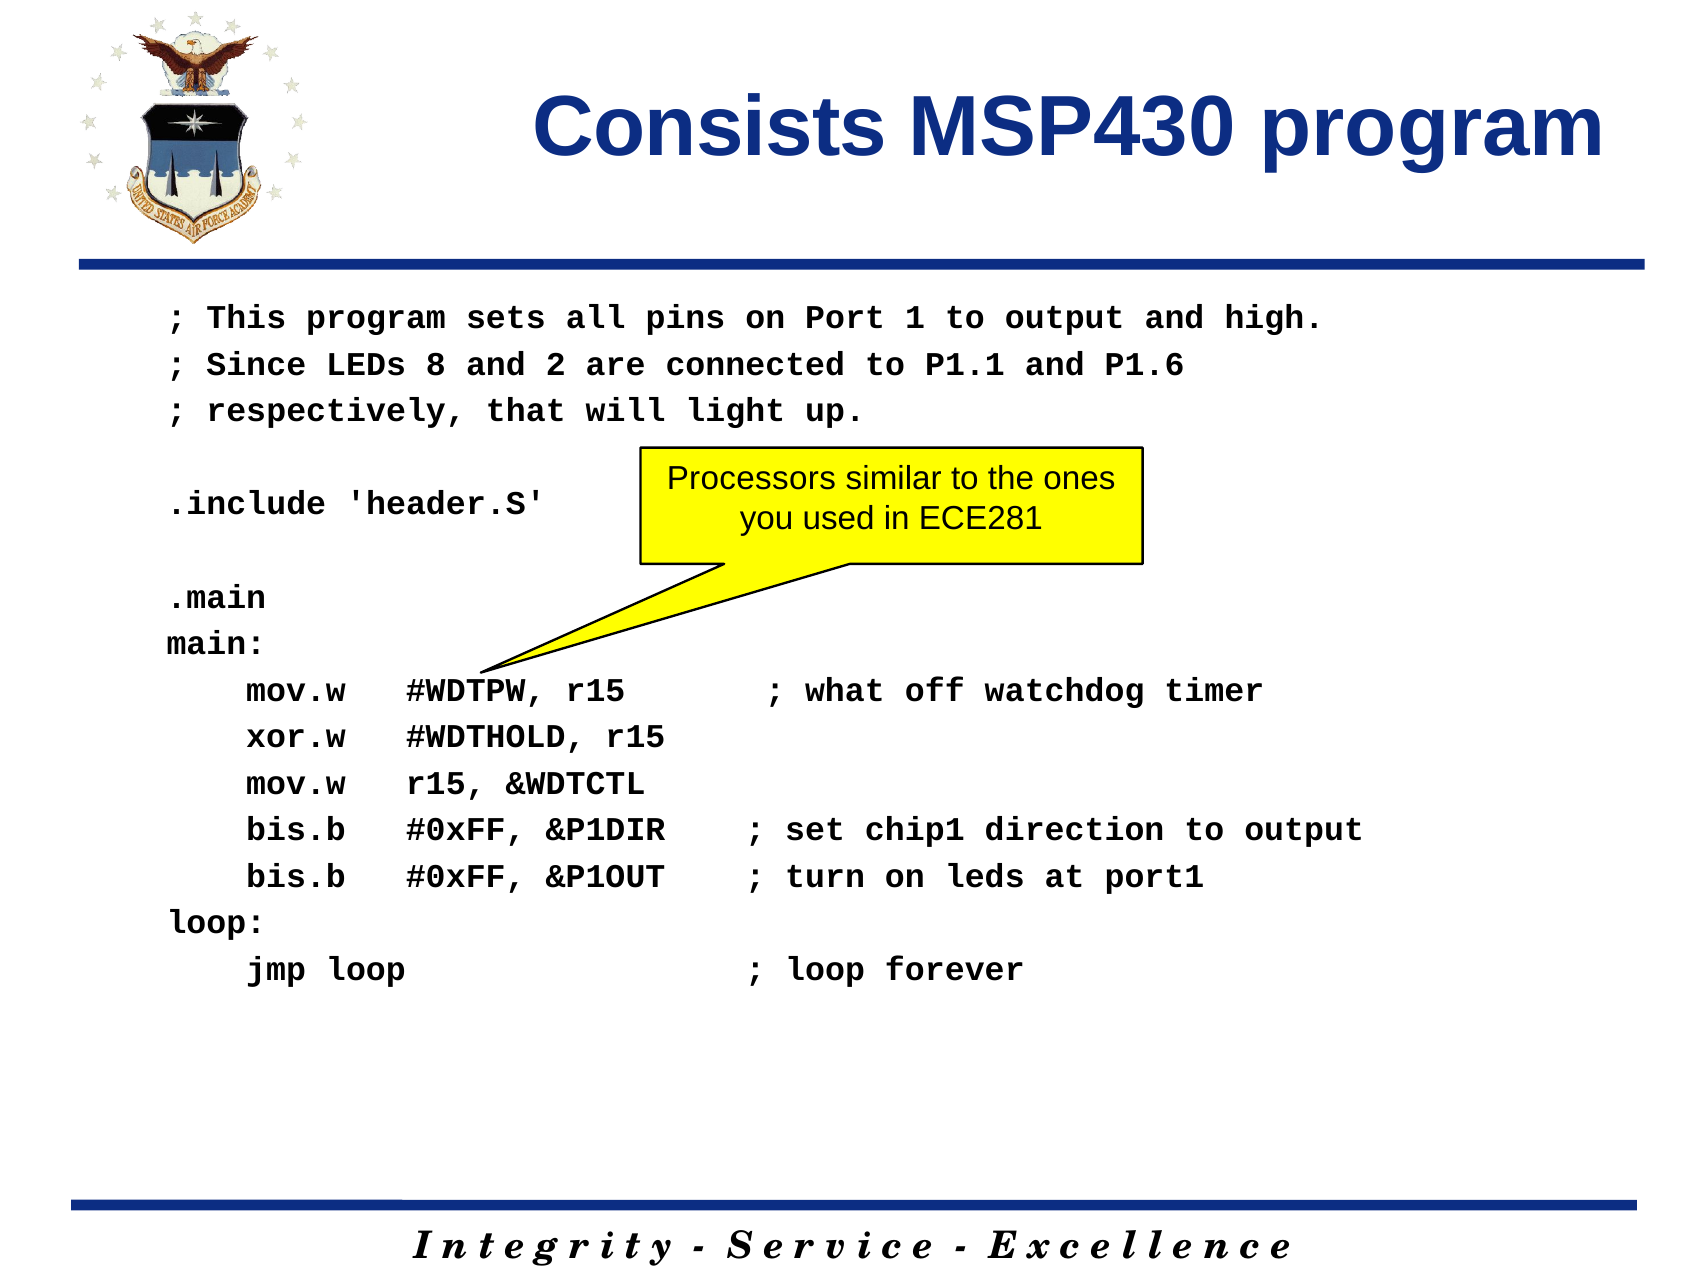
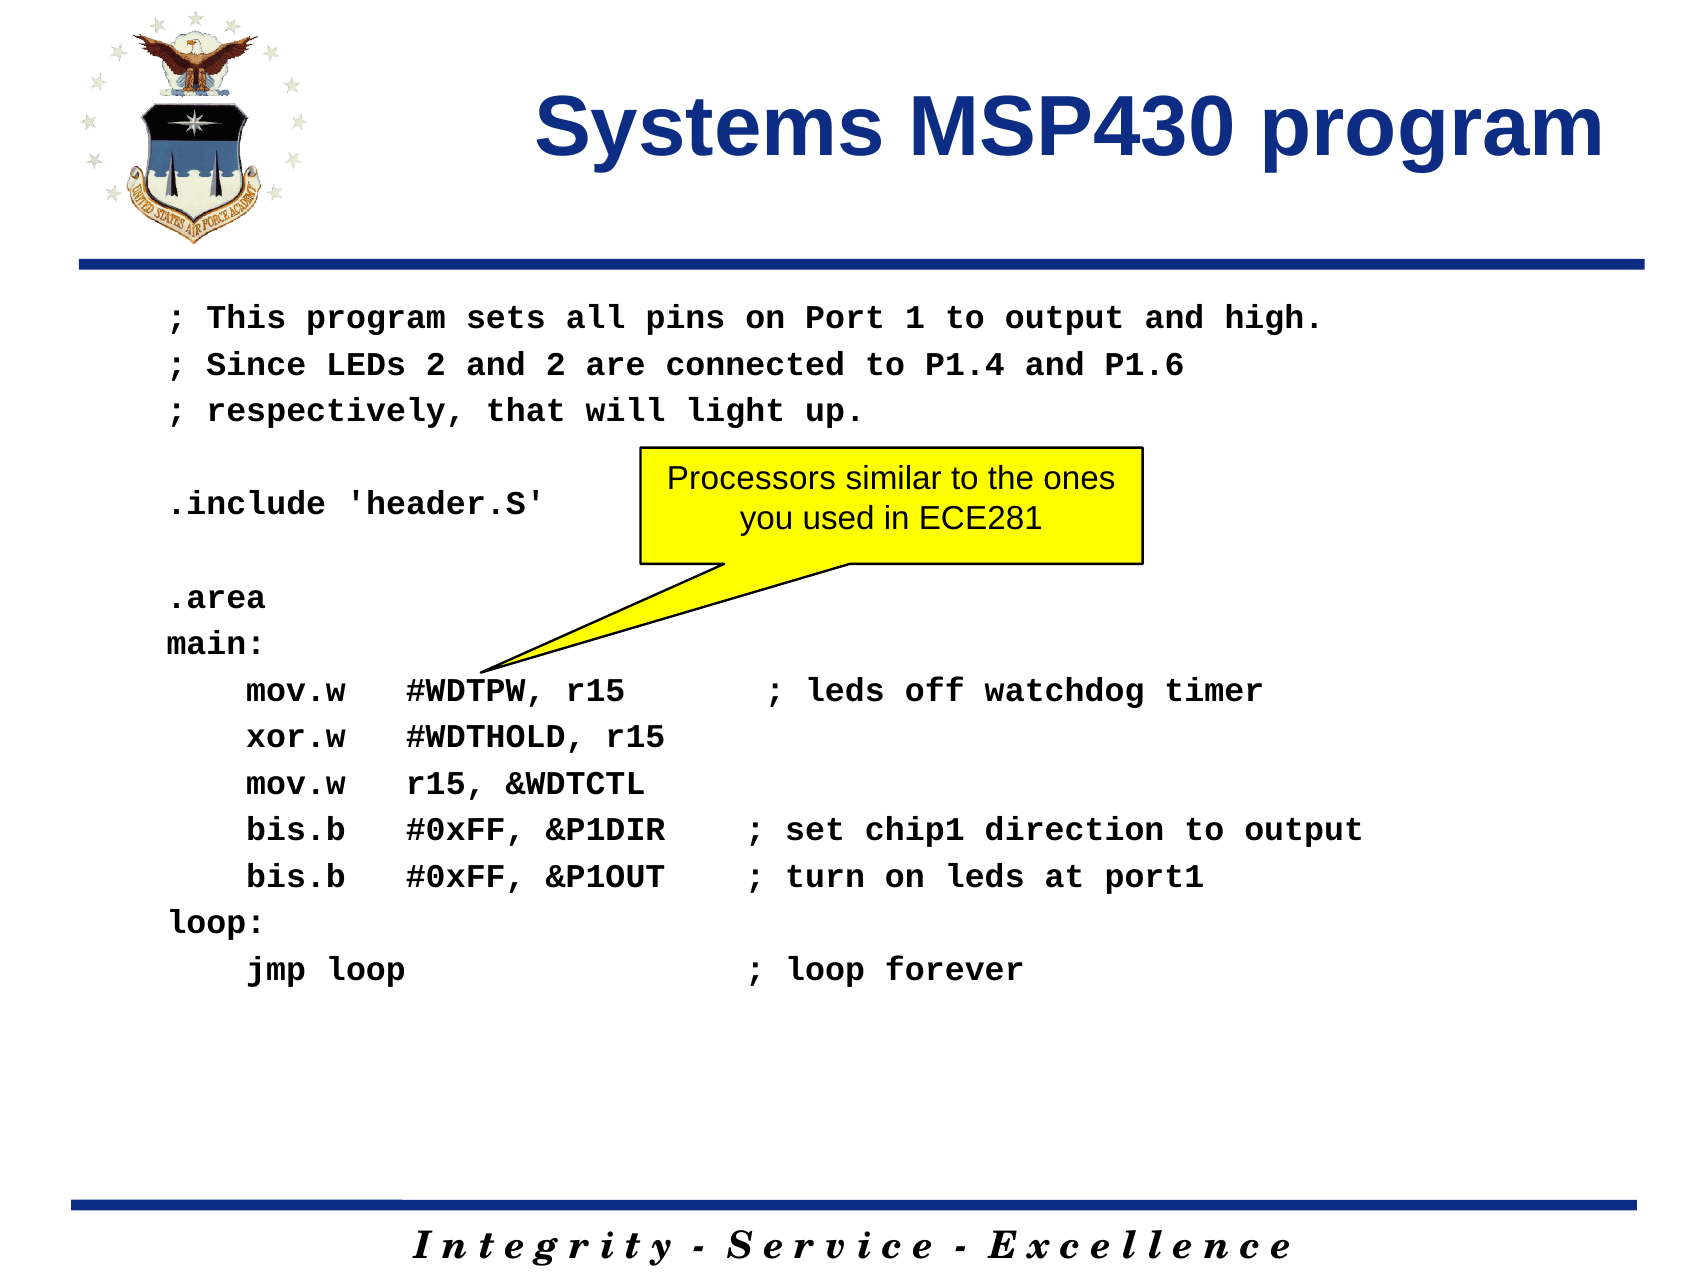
Consists: Consists -> Systems (710, 127)
LEDs 8: 8 -> 2 (436, 364)
P1.1: P1.1 -> P1.4 (965, 364)
.main: .main -> .area (216, 597)
what: what -> leds (845, 690)
